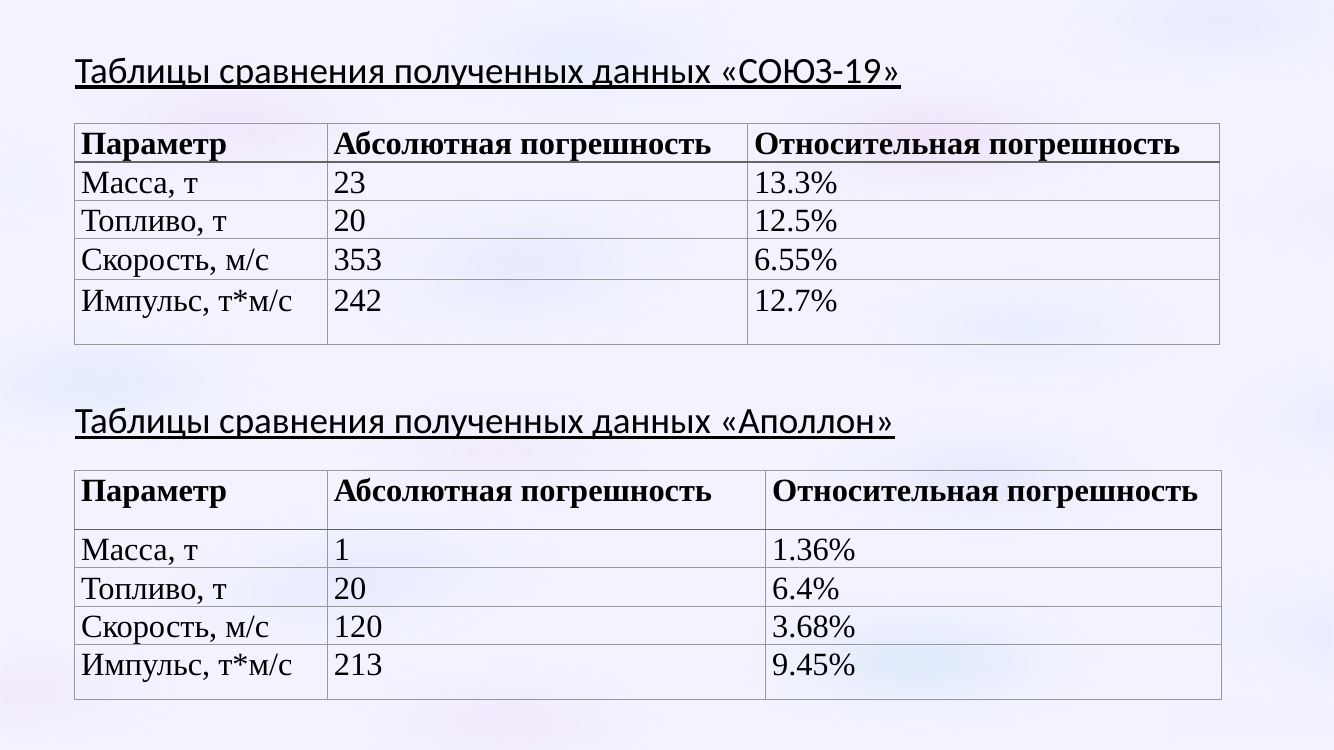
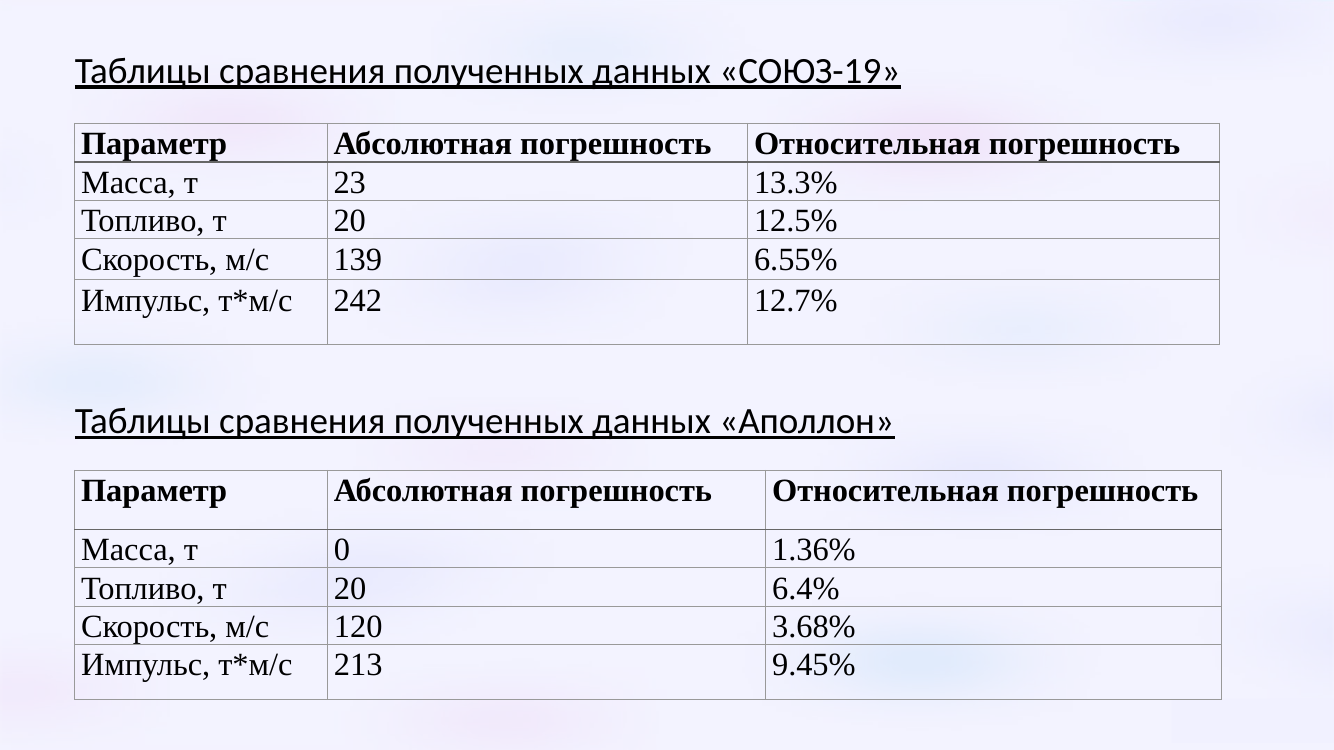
353: 353 -> 139 (358, 259)
1: 1 -> 0 (342, 550)
